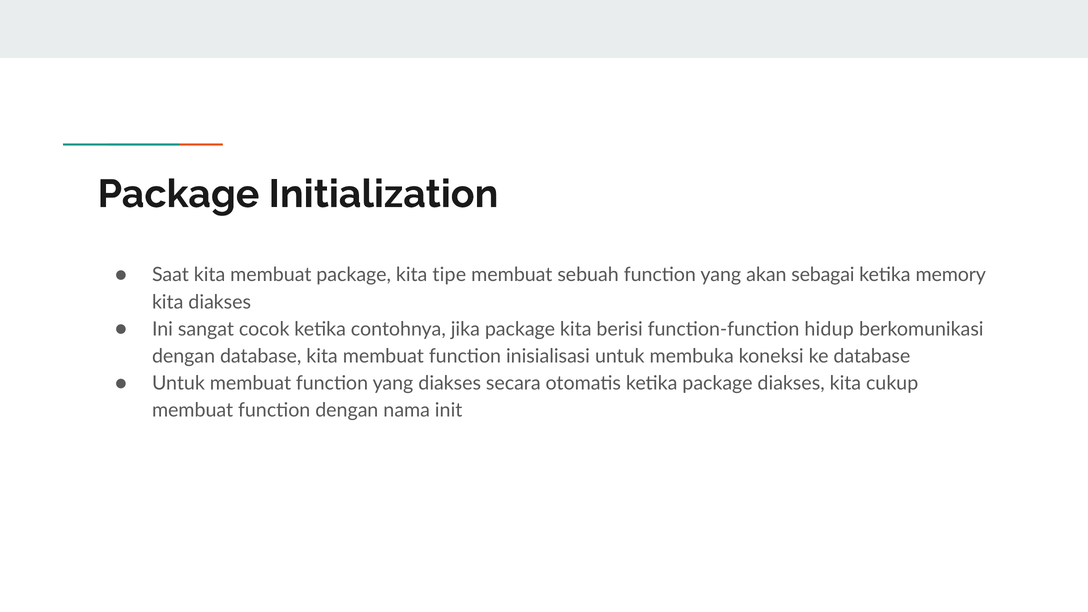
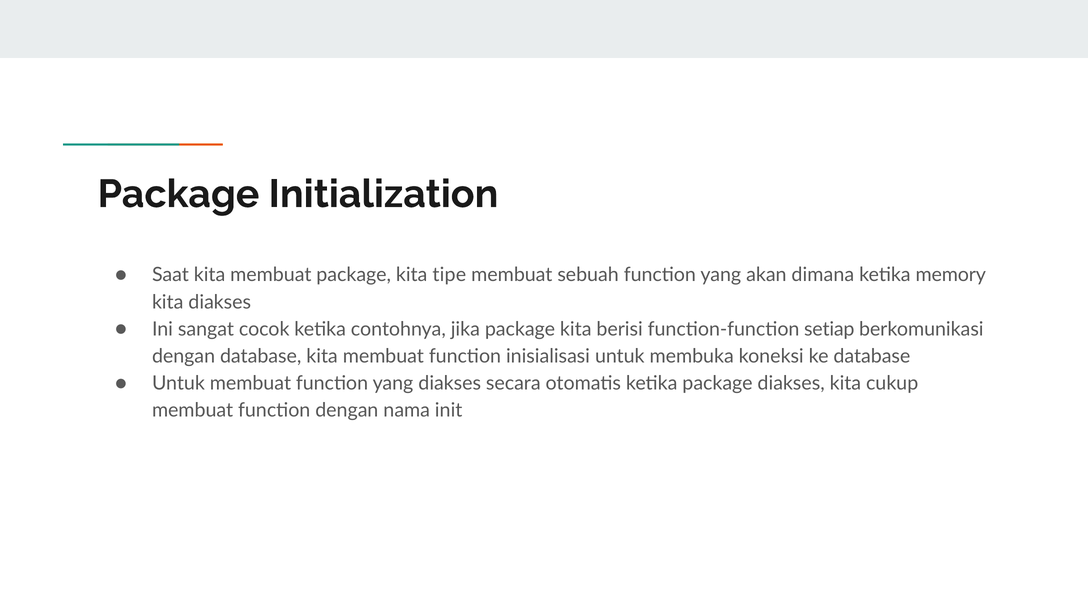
sebagai: sebagai -> dimana (823, 275)
hidup: hidup -> setiap (829, 329)
